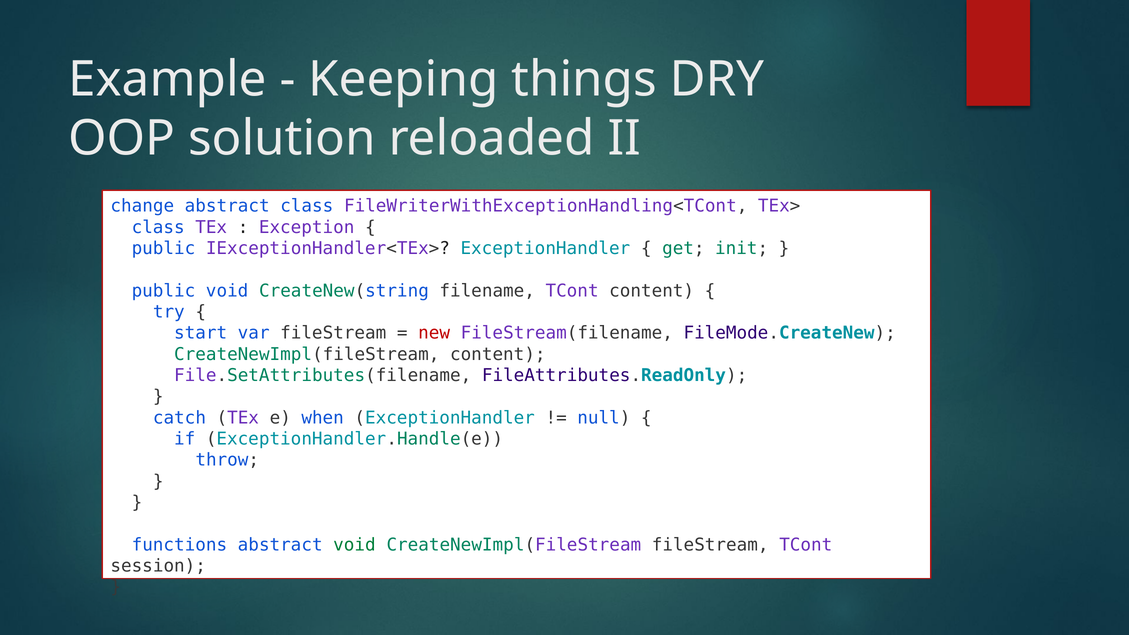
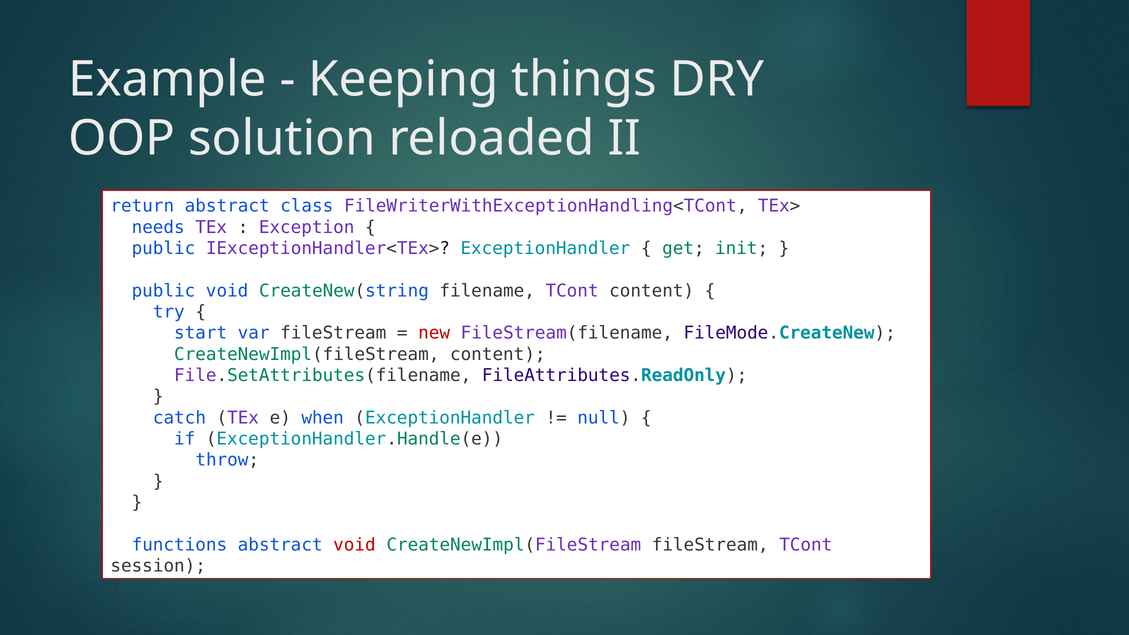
change: change -> return (142, 206)
class: class -> needs (158, 227)
void colour: green -> red (354, 545)
